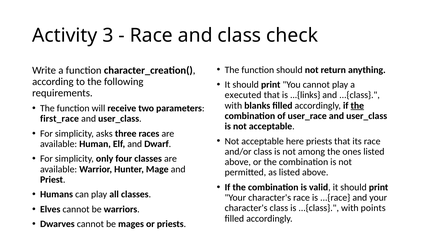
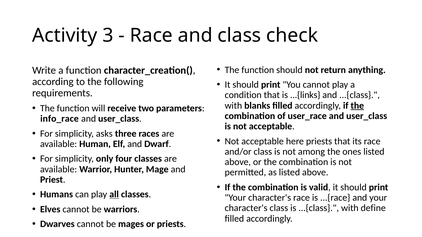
executed: executed -> condition (243, 95)
first_race: first_race -> info_race (60, 119)
all underline: none -> present (114, 195)
points: points -> define (373, 208)
